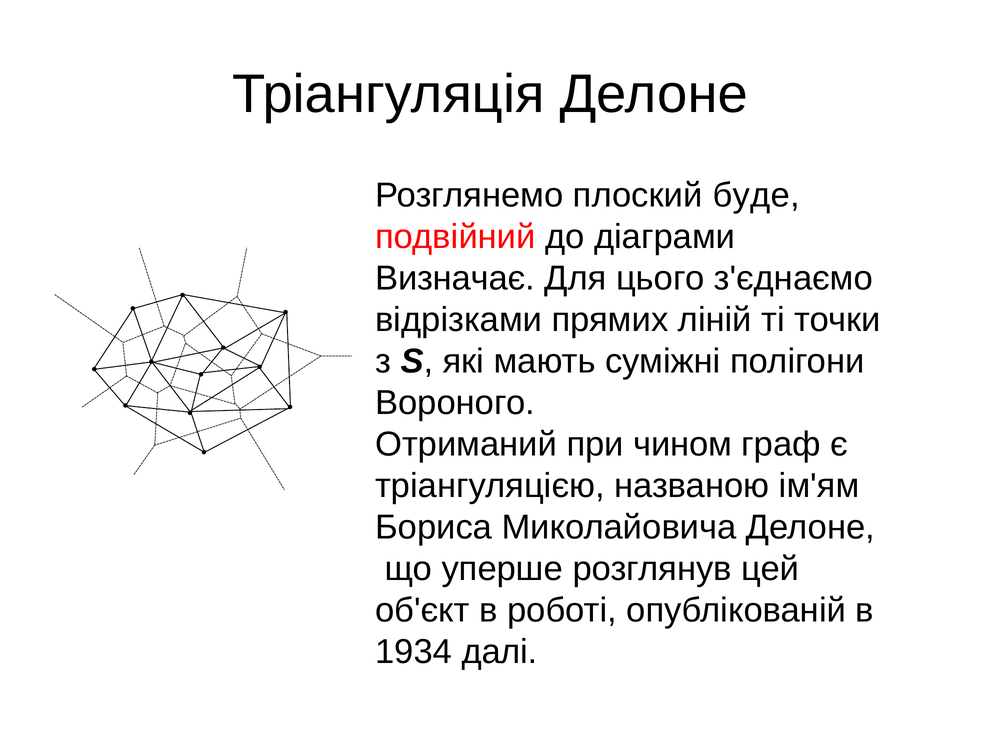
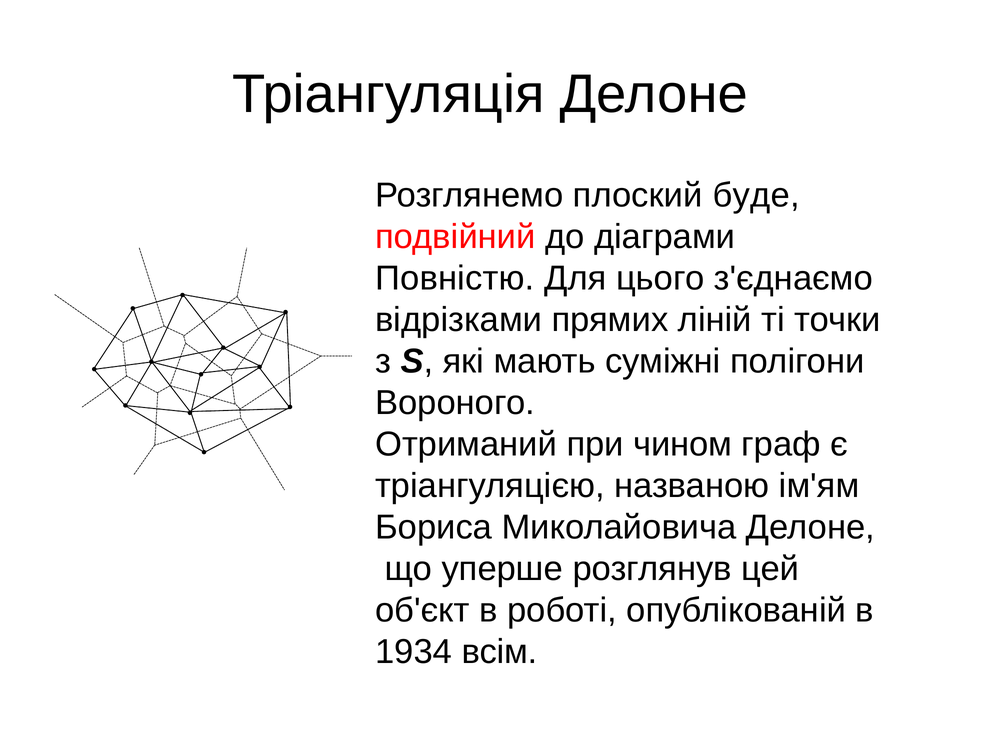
Визначає: Визначає -> Повністю (455, 279)
далі: далі -> всім (499, 652)
